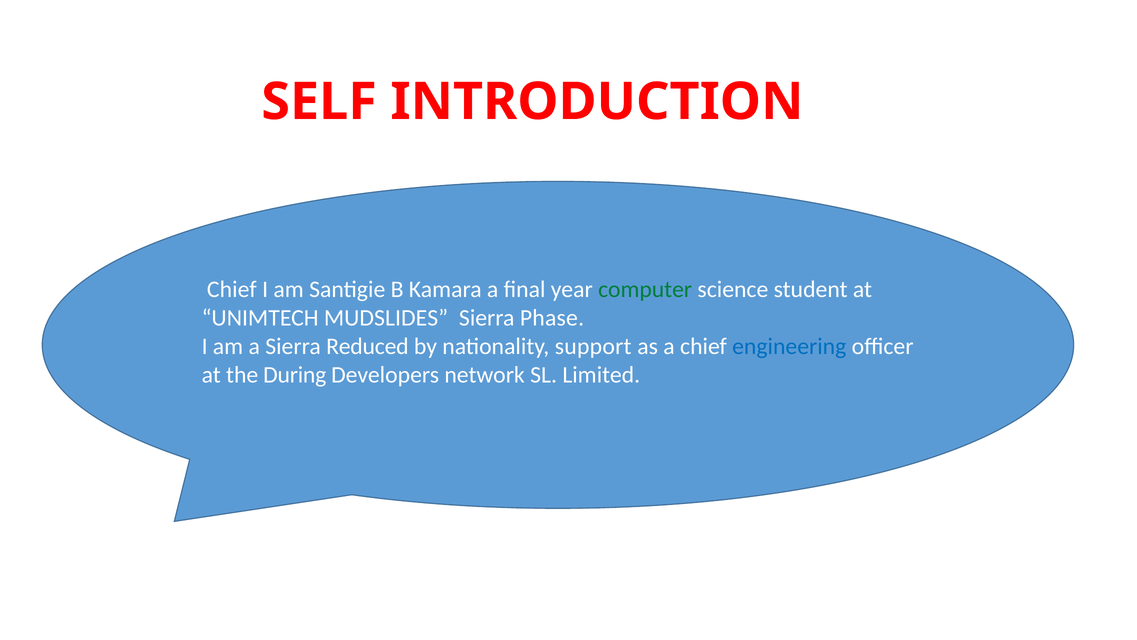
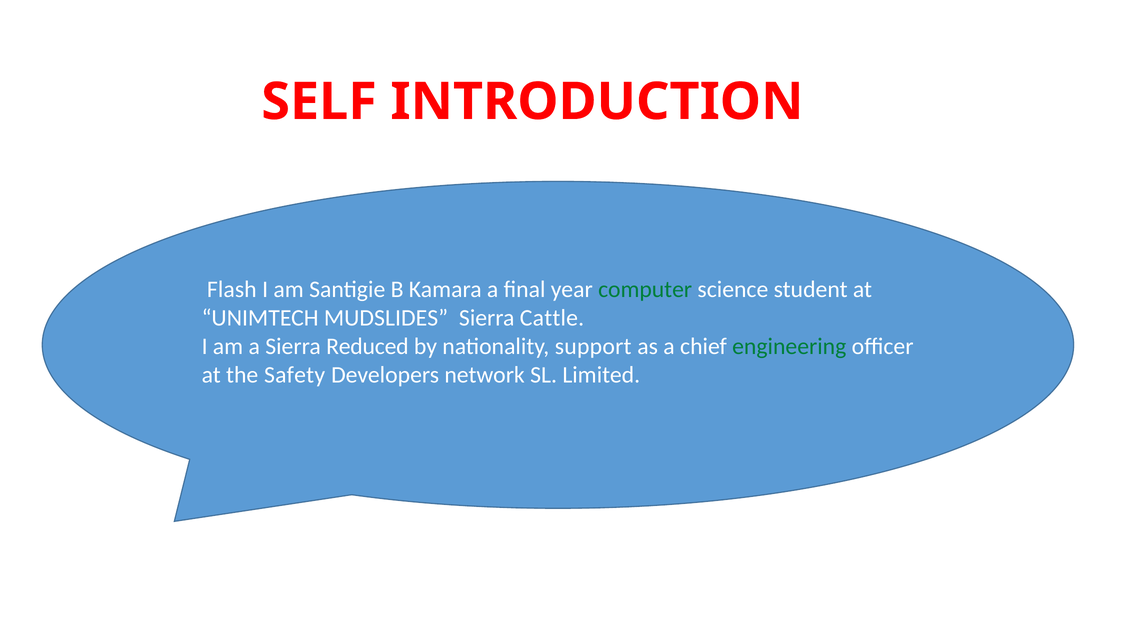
Chief: Chief -> Flash (232, 289)
Phase: Phase -> Cattle (552, 318)
engineering colour: blue -> green (789, 346)
During: During -> Safety (295, 375)
